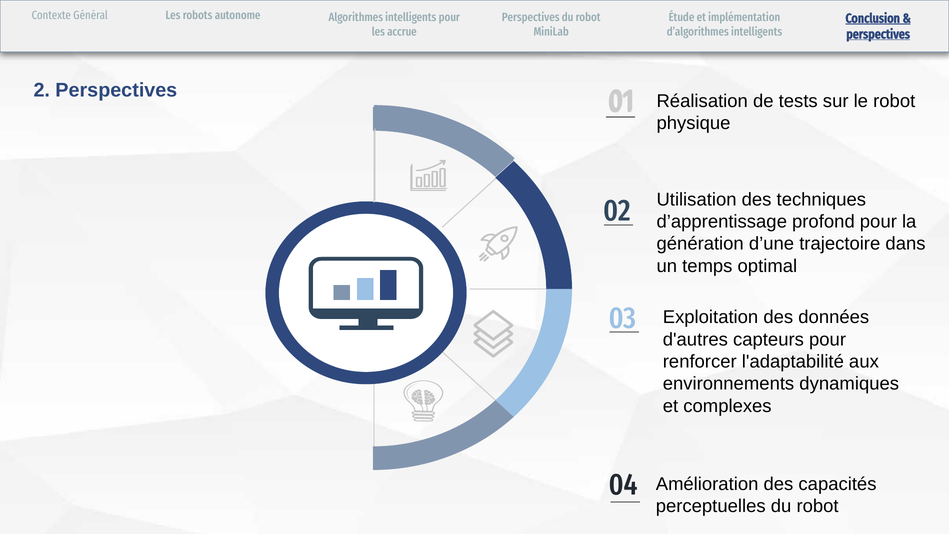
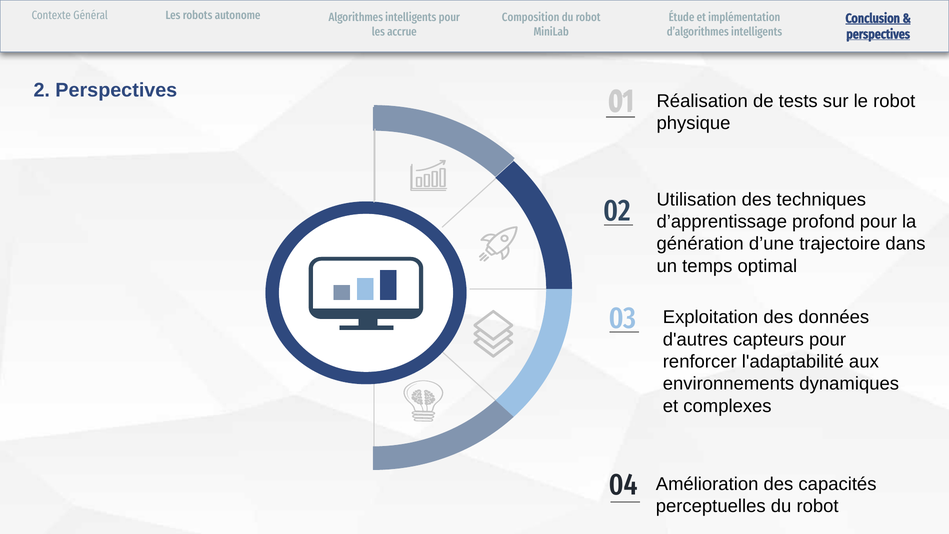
autonome Perspectives: Perspectives -> Composition (531, 17)
